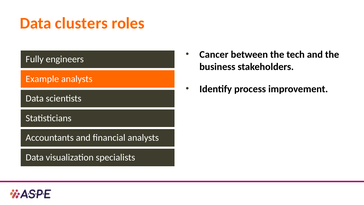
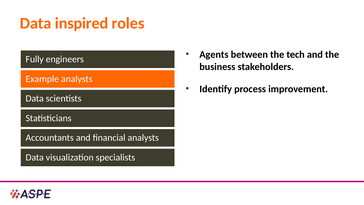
clusters: clusters -> inspired (82, 23)
Cancer: Cancer -> Agents (214, 54)
